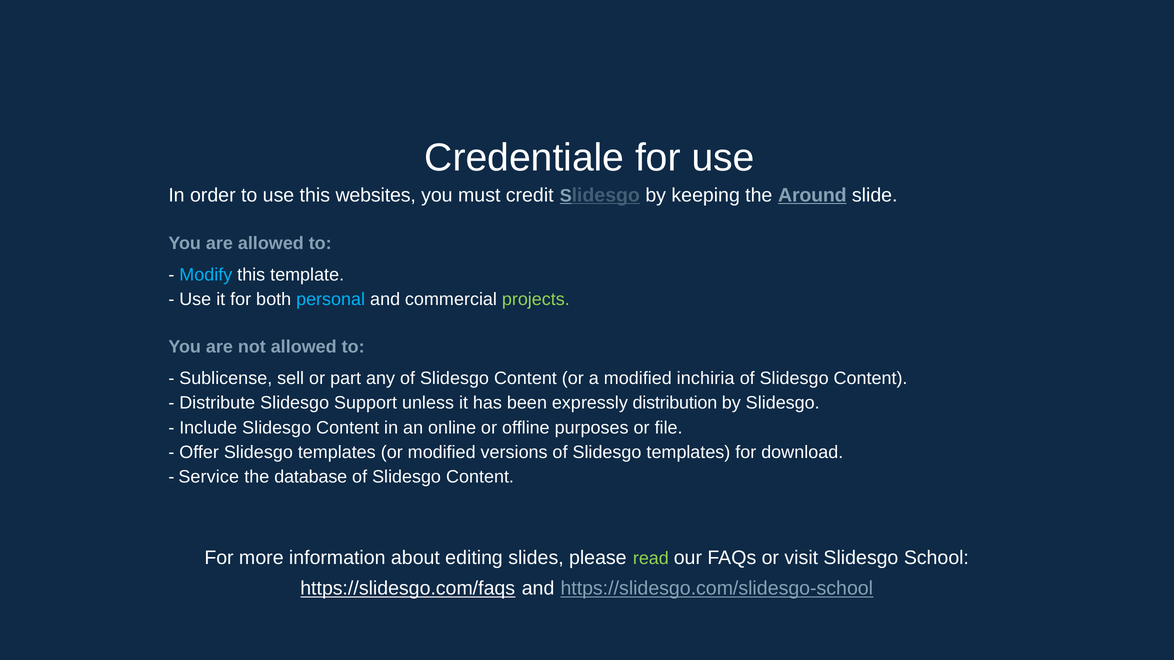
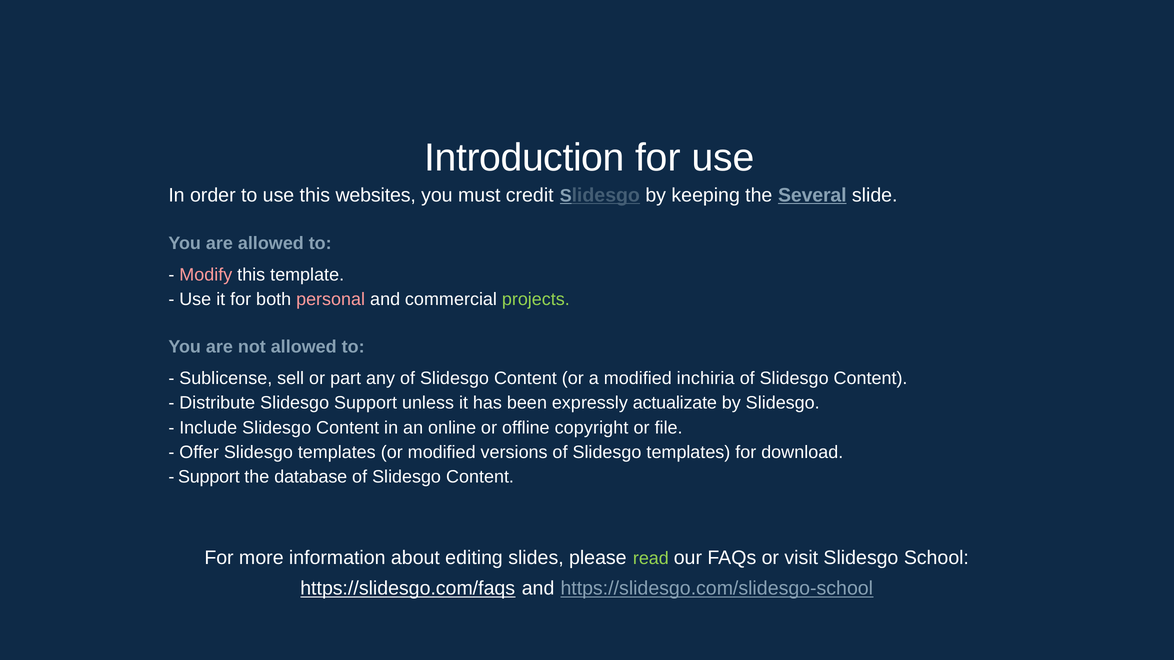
Credentiale: Credentiale -> Introduction (524, 158)
Around: Around -> Several (812, 195)
Modify colour: light blue -> pink (206, 275)
personal colour: light blue -> pink (331, 300)
distribution: distribution -> actualizate (675, 403)
purposes: purposes -> copyright (592, 428)
Service: Service -> Support (209, 477)
